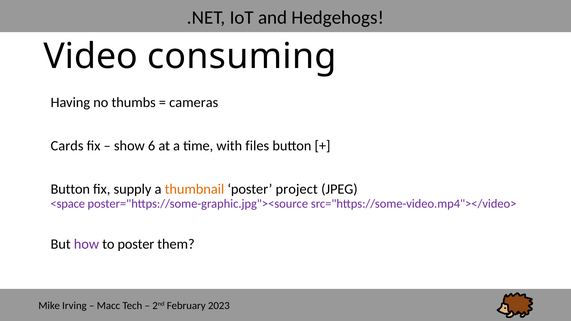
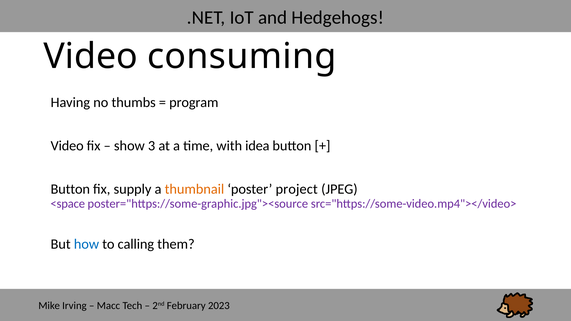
cameras: cameras -> program (194, 103)
Cards: Cards -> Video (67, 146)
6: 6 -> 3 (152, 146)
files: files -> idea (257, 146)
how colour: purple -> blue (86, 244)
to poster: poster -> calling (136, 244)
